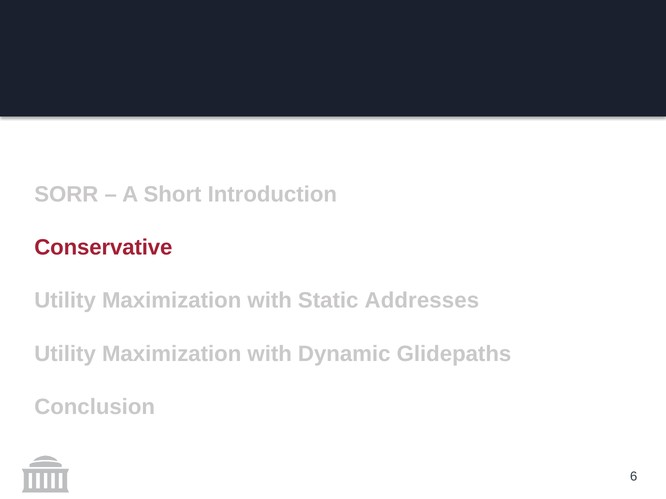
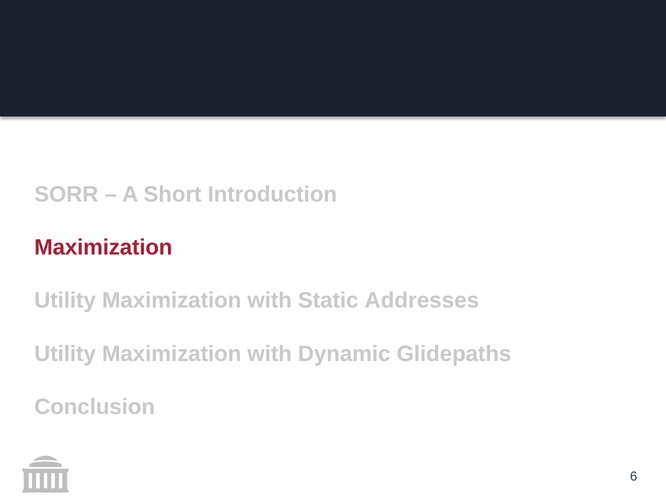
Conservative: Conservative -> Maximization (103, 248)
